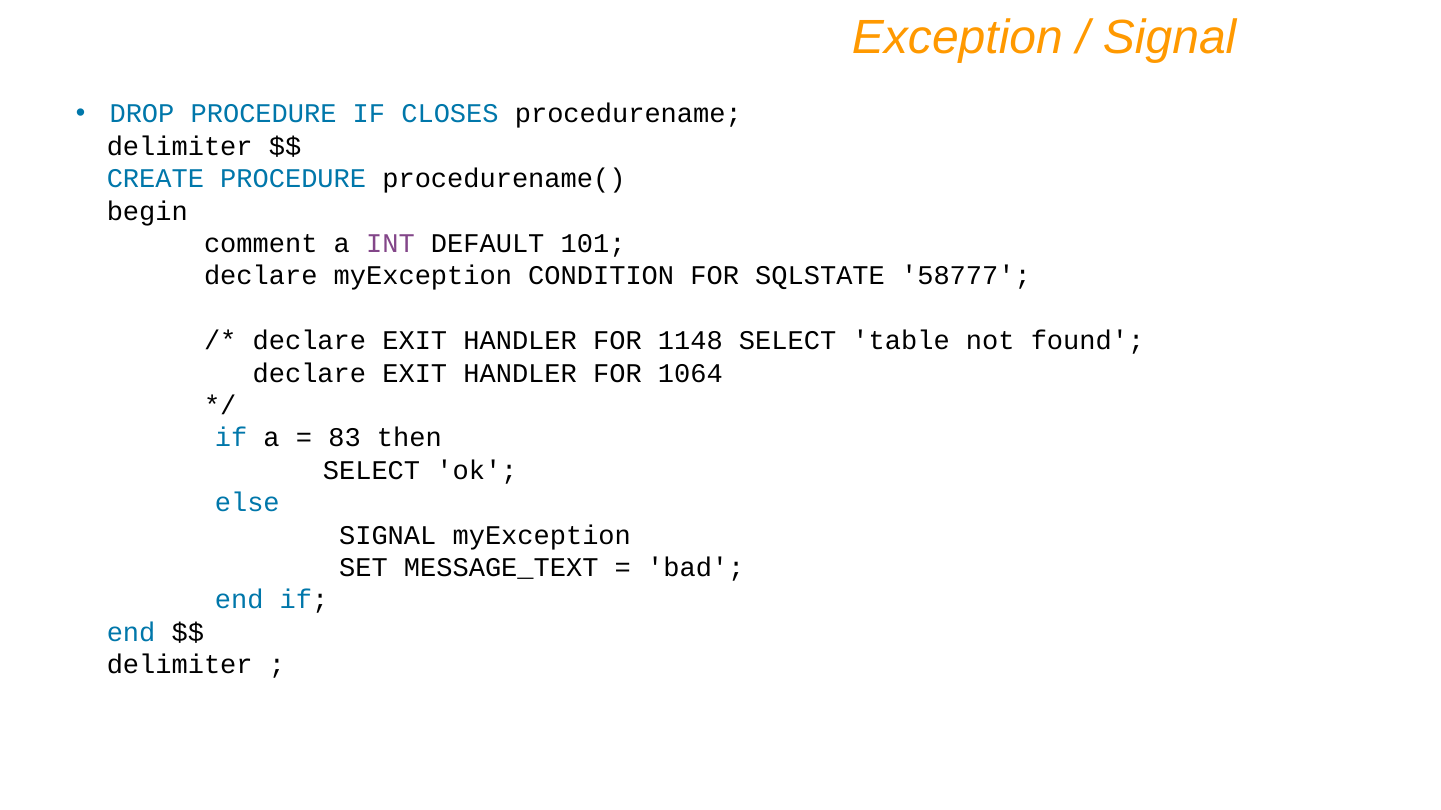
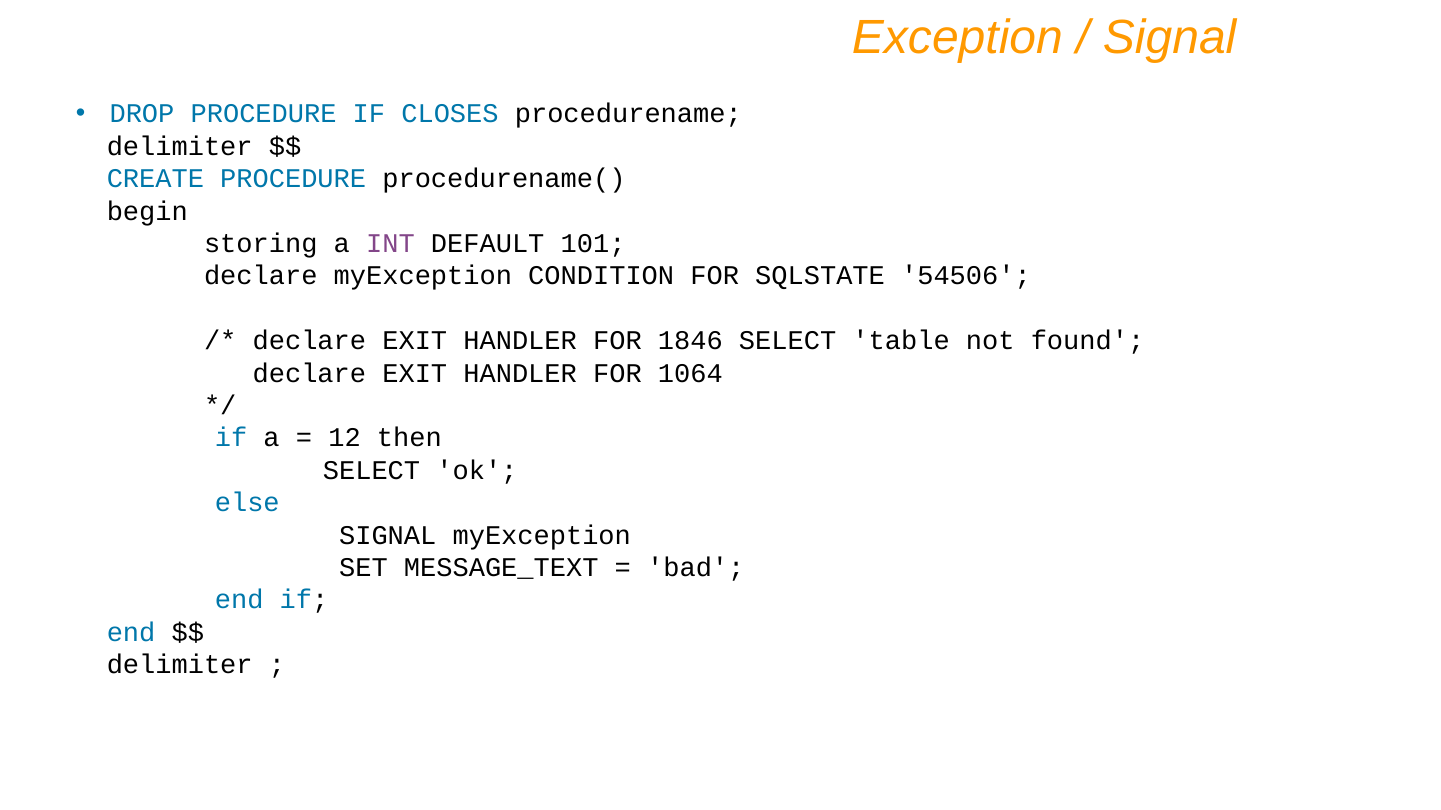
comment: comment -> storing (261, 244)
58777: 58777 -> 54506 (966, 276)
1148: 1148 -> 1846 (690, 341)
83: 83 -> 12 (345, 438)
